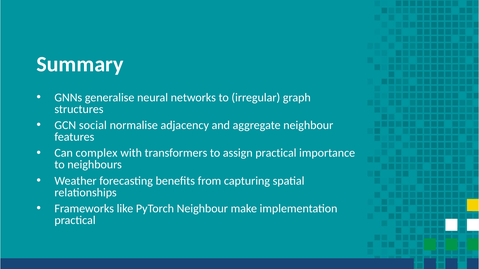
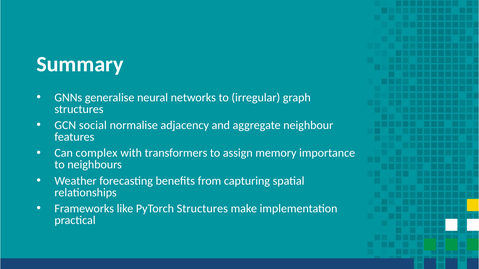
assign practical: practical -> memory (276, 153)
PyTorch Neighbour: Neighbour -> Structures (202, 209)
